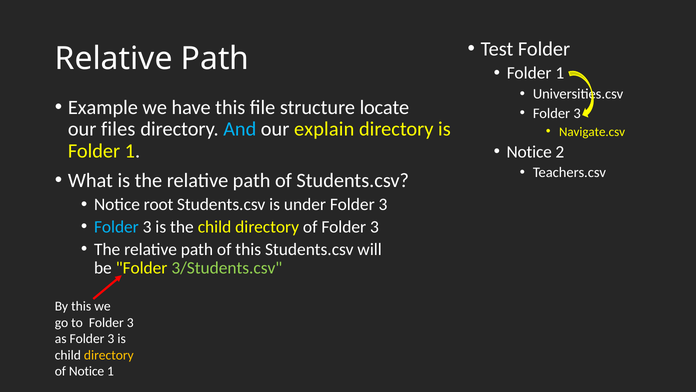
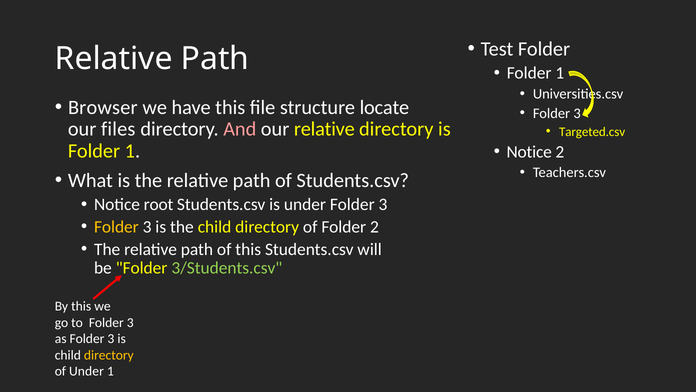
Example: Example -> Browser (103, 107)
And colour: light blue -> pink (240, 129)
our explain: explain -> relative (324, 129)
Navigate.csv: Navigate.csv -> Targeted.csv (592, 132)
Folder colour: light blue -> yellow (116, 227)
of Folder 3: 3 -> 2 (374, 227)
of Notice: Notice -> Under (86, 371)
